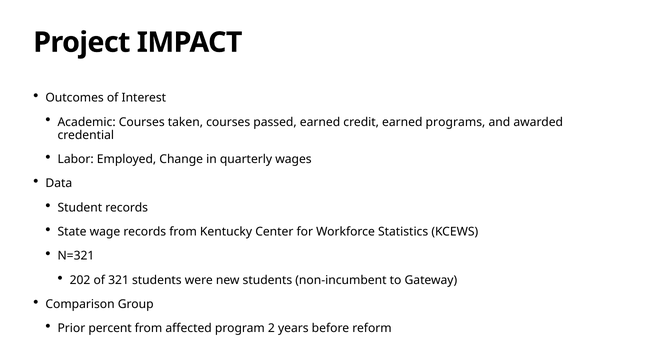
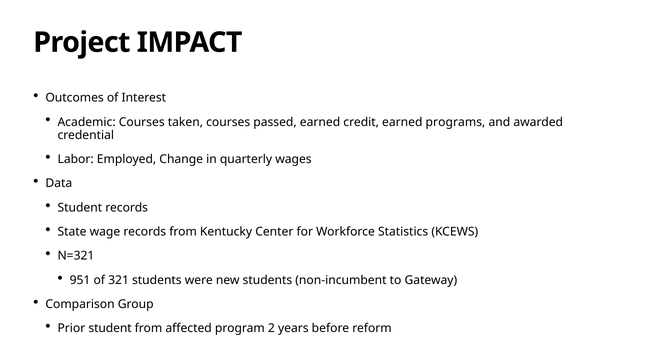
202: 202 -> 951 (80, 280)
Prior percent: percent -> student (110, 329)
